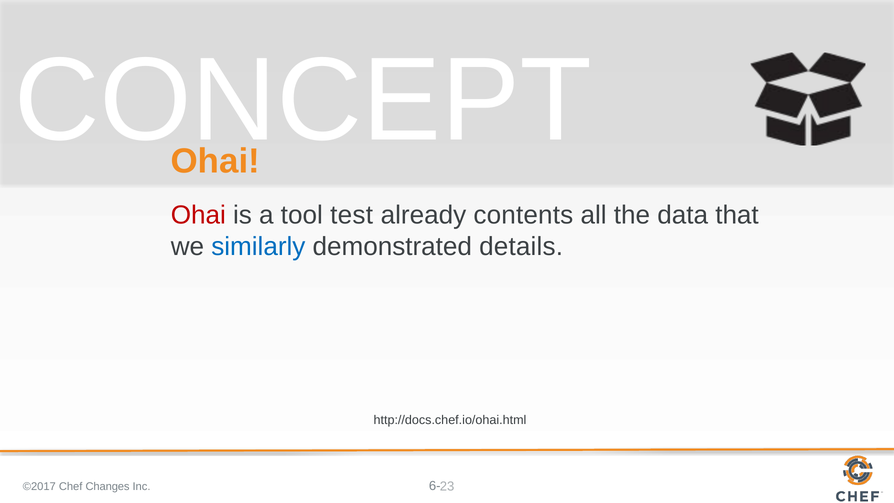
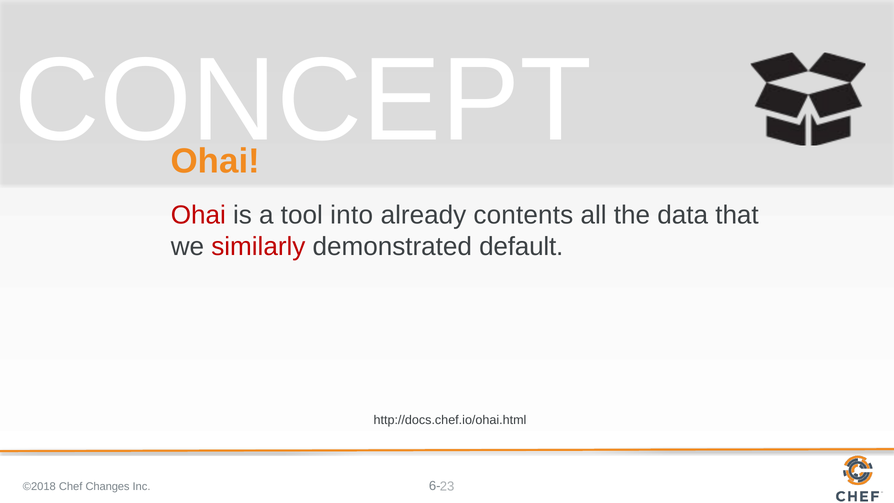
test: test -> into (352, 215)
similarly colour: blue -> red (258, 247)
details: details -> default (521, 247)
©2017: ©2017 -> ©2018 (39, 487)
